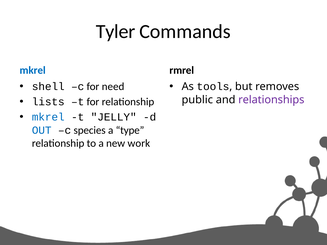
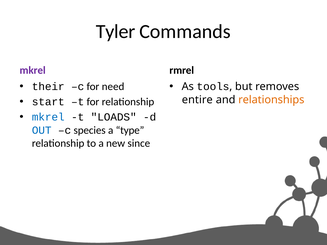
mkrel colour: blue -> purple (33, 70)
shell: shell -> their (48, 87)
lists: lists -> start (48, 102)
public: public -> entire (197, 100)
relationships colour: purple -> orange (271, 100)
JELLY: JELLY -> LOADS (114, 117)
work: work -> since (139, 143)
